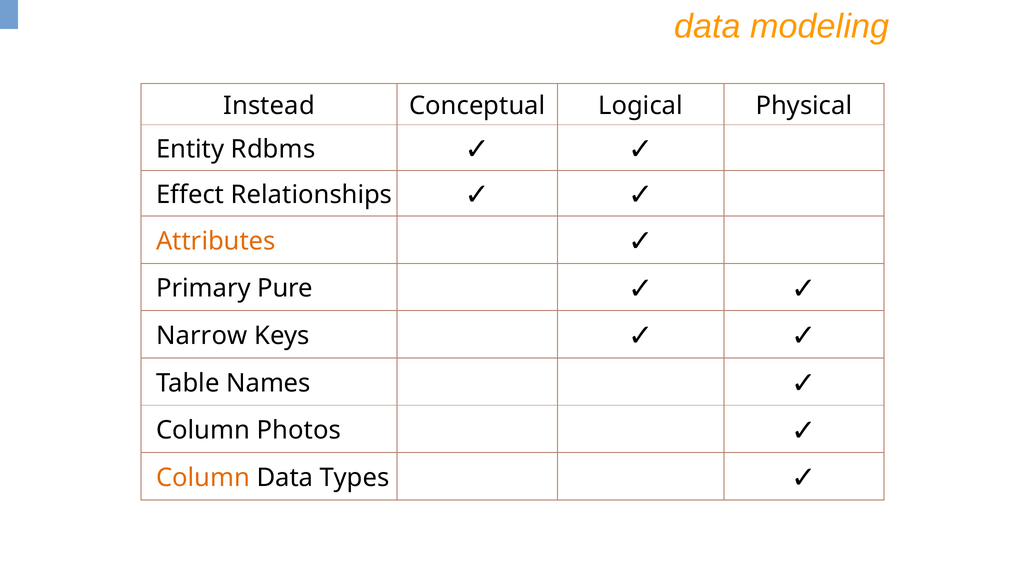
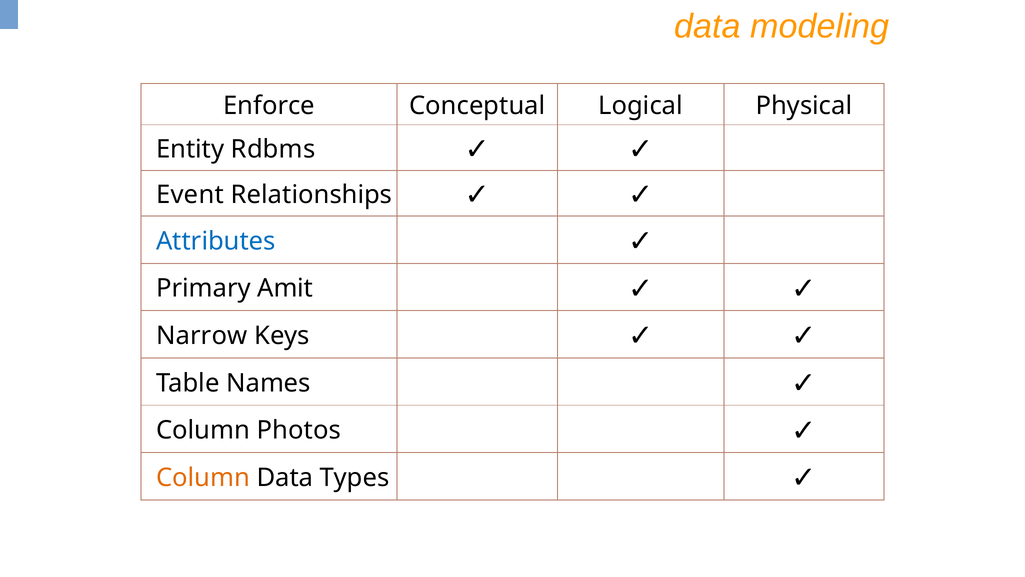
Instead: Instead -> Enforce (269, 105)
Effect: Effect -> Event (190, 195)
Attributes colour: orange -> blue (216, 241)
Pure: Pure -> Amit (285, 288)
